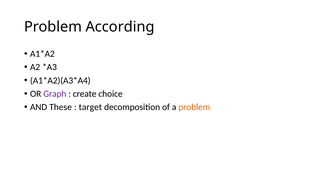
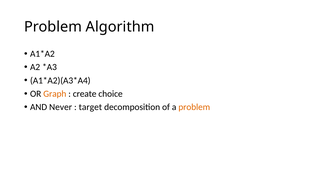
According: According -> Algorithm (120, 27)
Graph colour: purple -> orange (55, 93)
These: These -> Never (61, 107)
